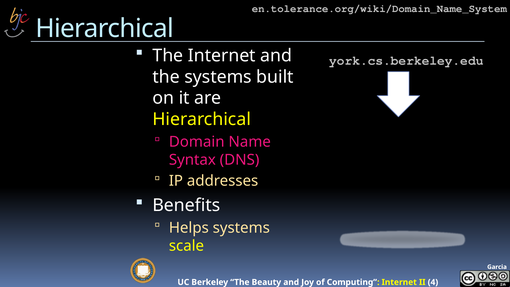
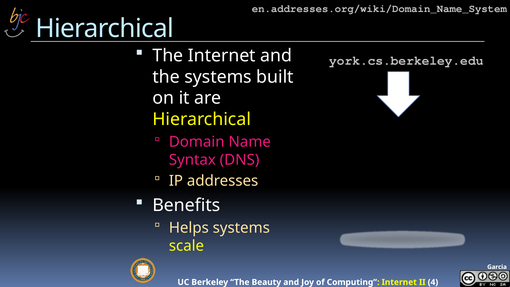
en.tolerance.org/wiki/Domain_Name_System: en.tolerance.org/wiki/Domain_Name_System -> en.addresses.org/wiki/Domain_Name_System (379, 9)
